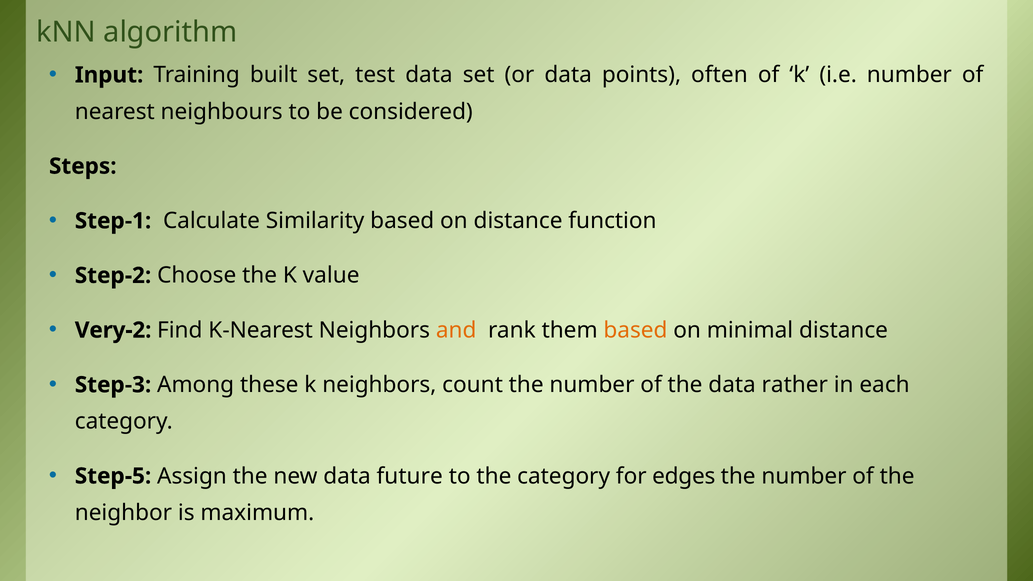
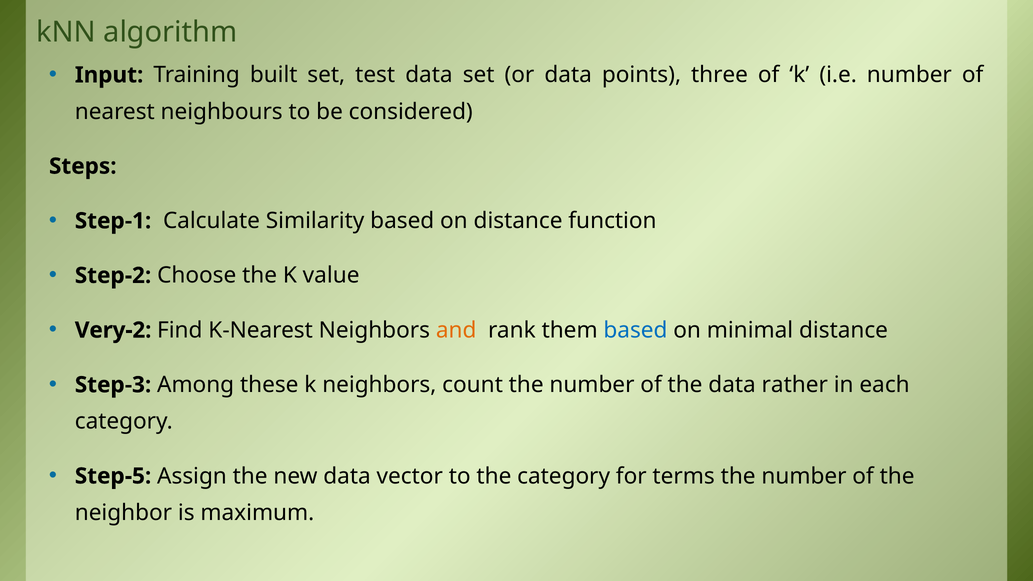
often: often -> three (720, 75)
based colour: orange -> blue (635, 330)
future: future -> vector (410, 476)
edges: edges -> terms (684, 476)
